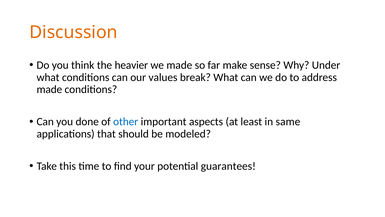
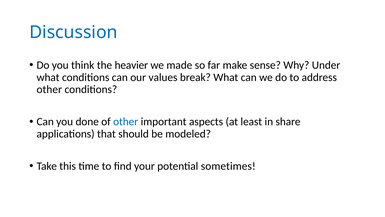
Discussion colour: orange -> blue (73, 32)
made: made -> other (49, 89)
same: same -> share (288, 122)
guarantees: guarantees -> sometimes (228, 166)
